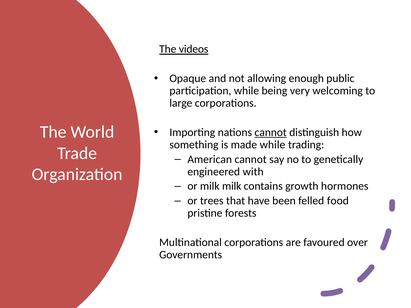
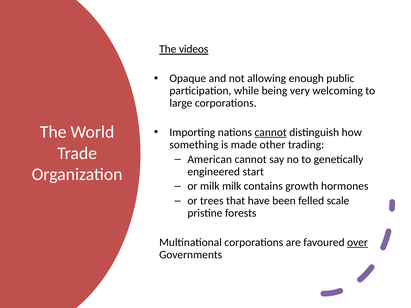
made while: while -> other (273, 145)
with: with -> start (253, 172)
food: food -> scale (338, 201)
over underline: none -> present (358, 243)
